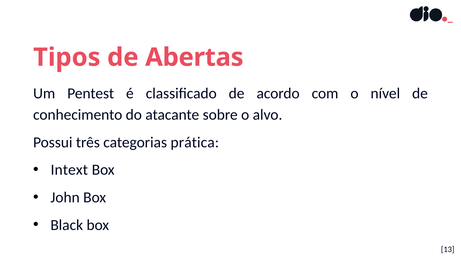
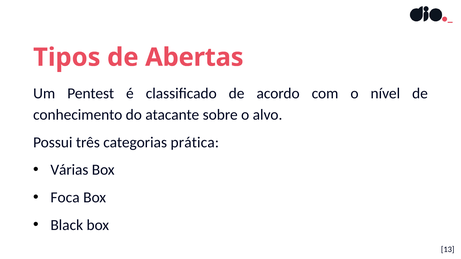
Intext: Intext -> Várias (69, 170)
John: John -> Foca (65, 198)
